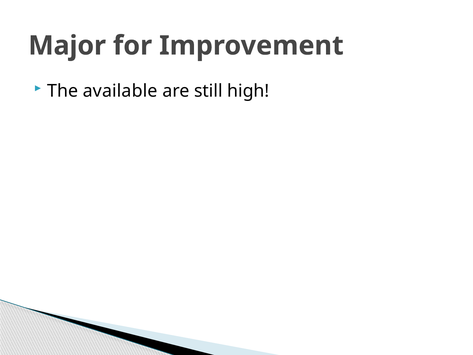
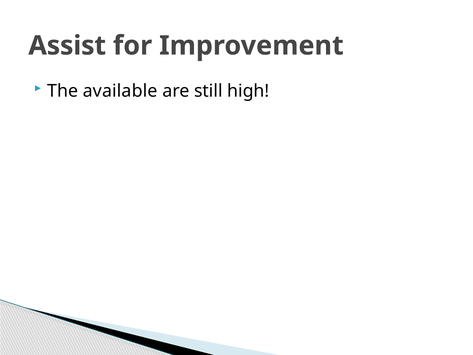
Major: Major -> Assist (67, 46)
